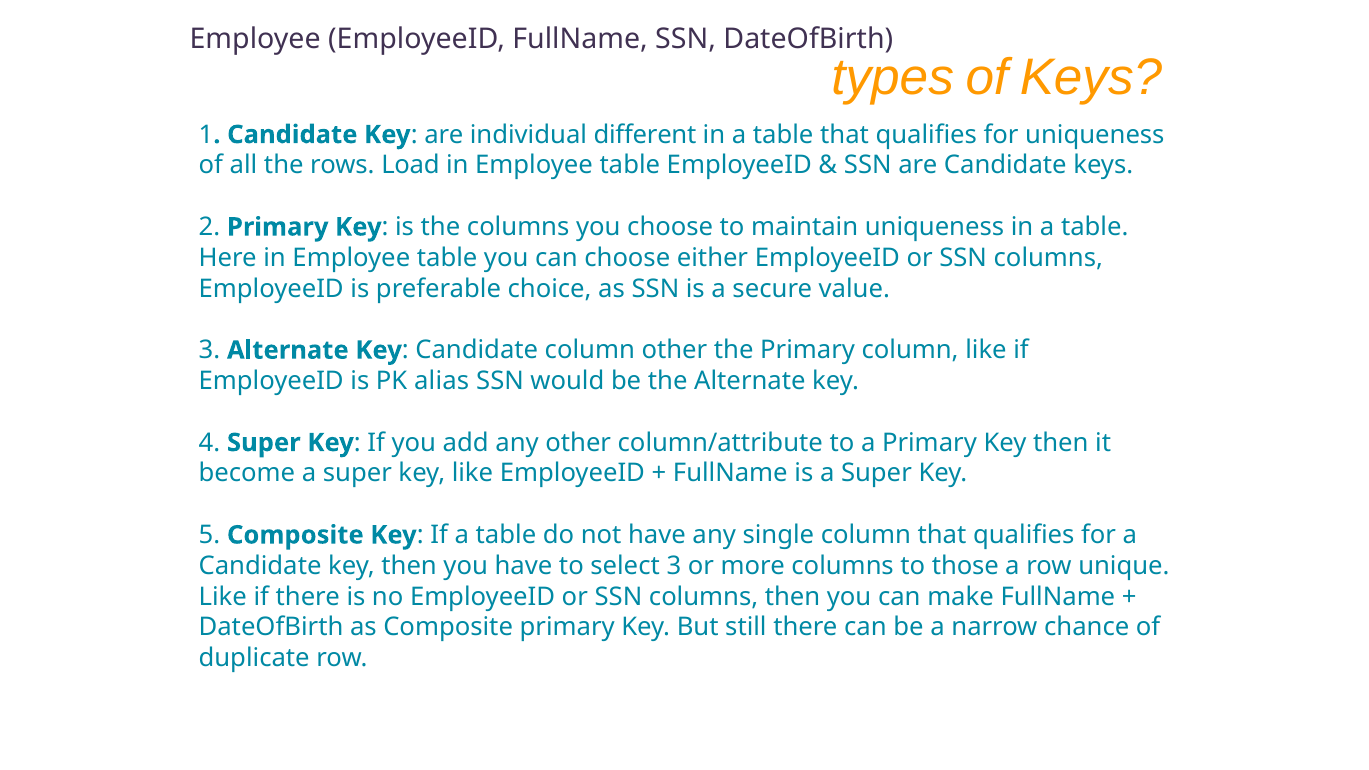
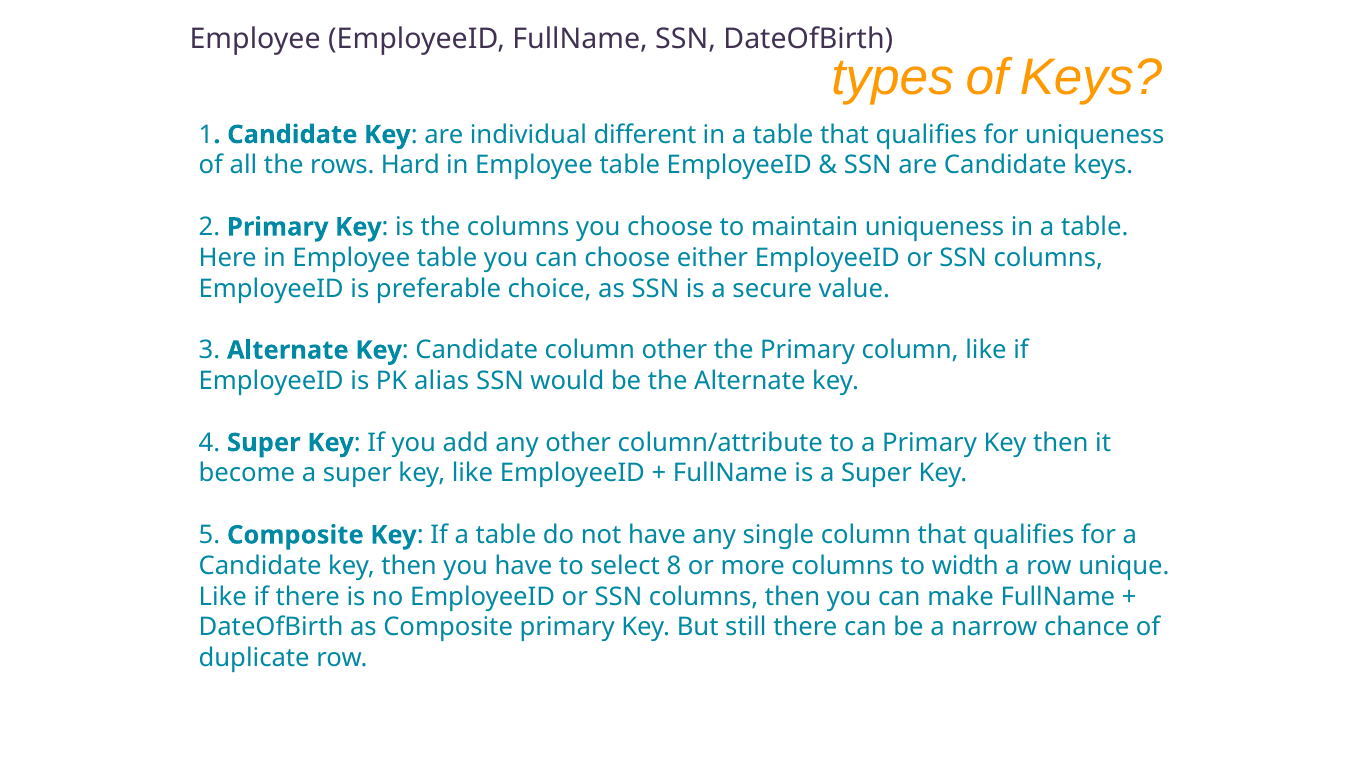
Load: Load -> Hard (410, 165)
select 3: 3 -> 8 (674, 566)
those: those -> width (965, 566)
